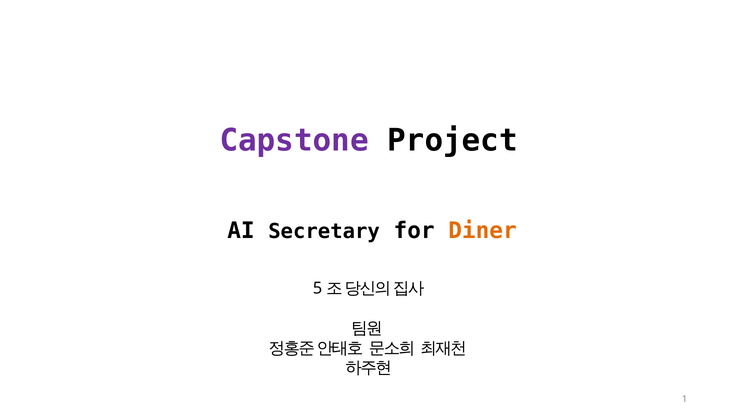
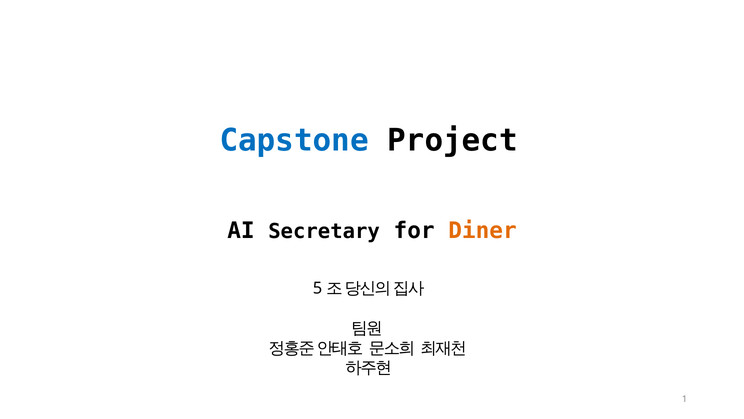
Capstone colour: purple -> blue (294, 141)
